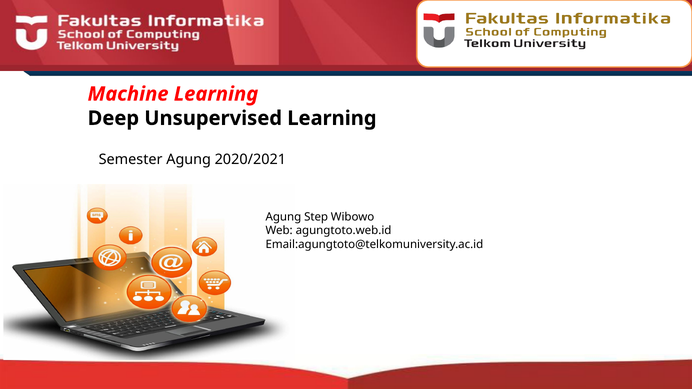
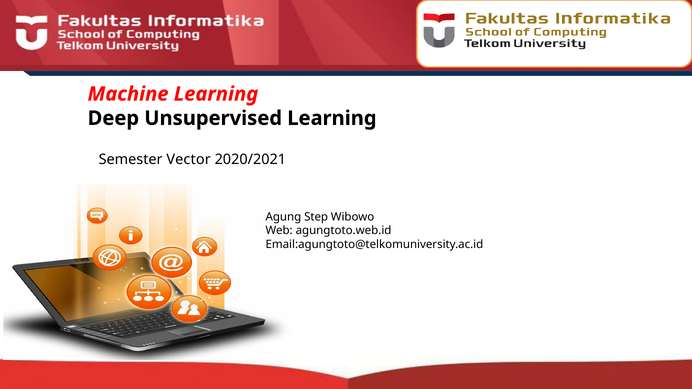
Semester Agung: Agung -> Vector (189, 160)
